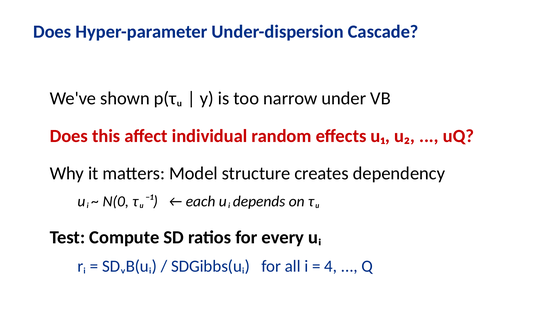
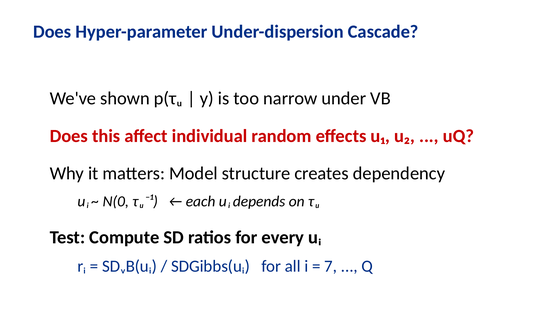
4: 4 -> 7 (331, 266)
